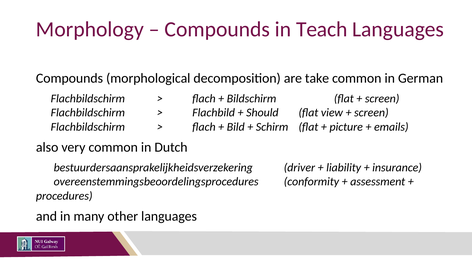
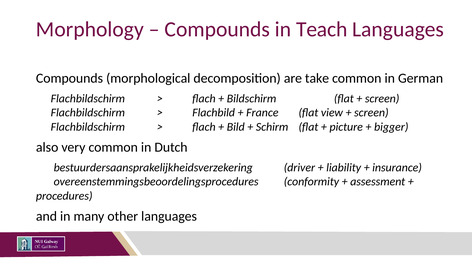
Should: Should -> France (262, 113)
emails: emails -> bigger (391, 127)
